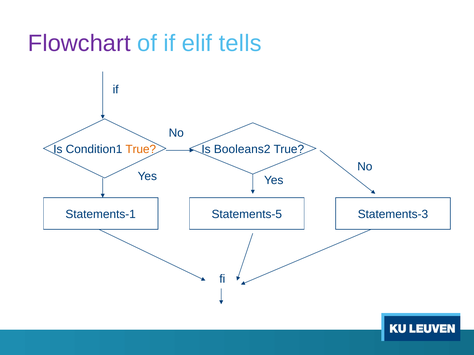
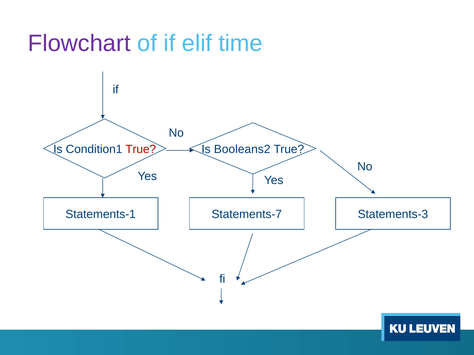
tells: tells -> time (241, 43)
True colour: orange -> red (141, 149)
Statements-5: Statements-5 -> Statements-7 (247, 215)
